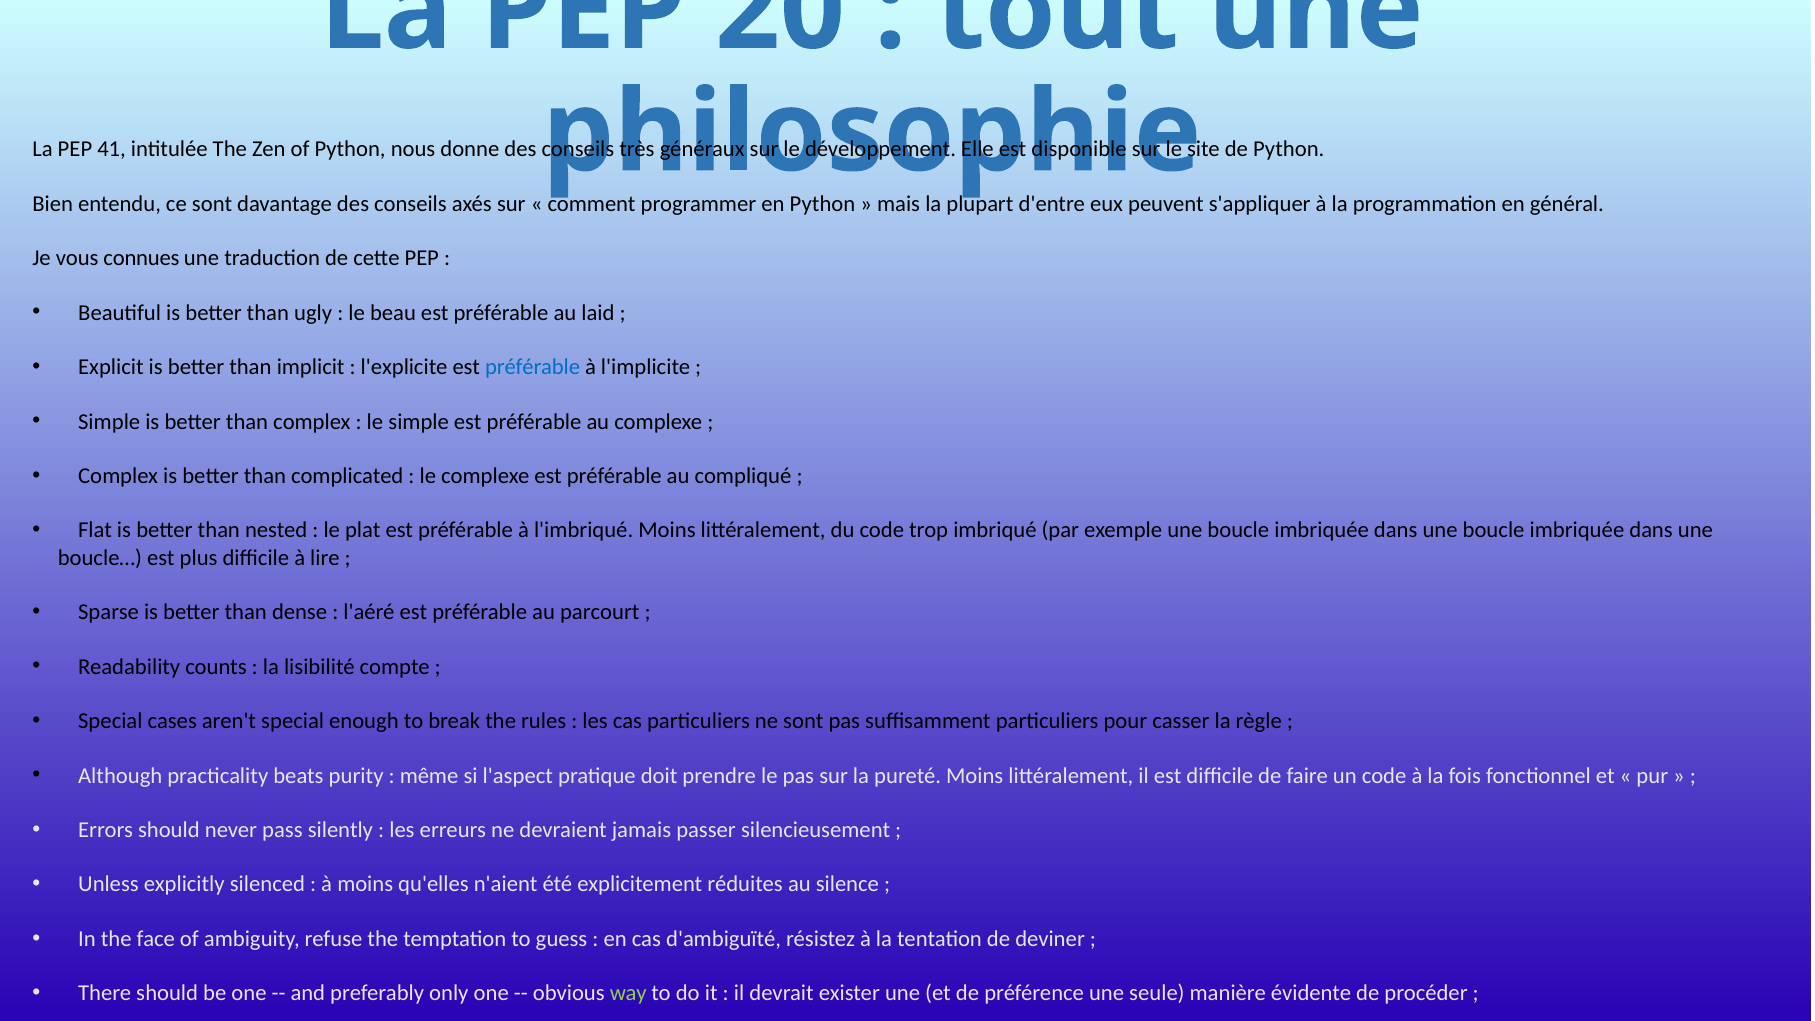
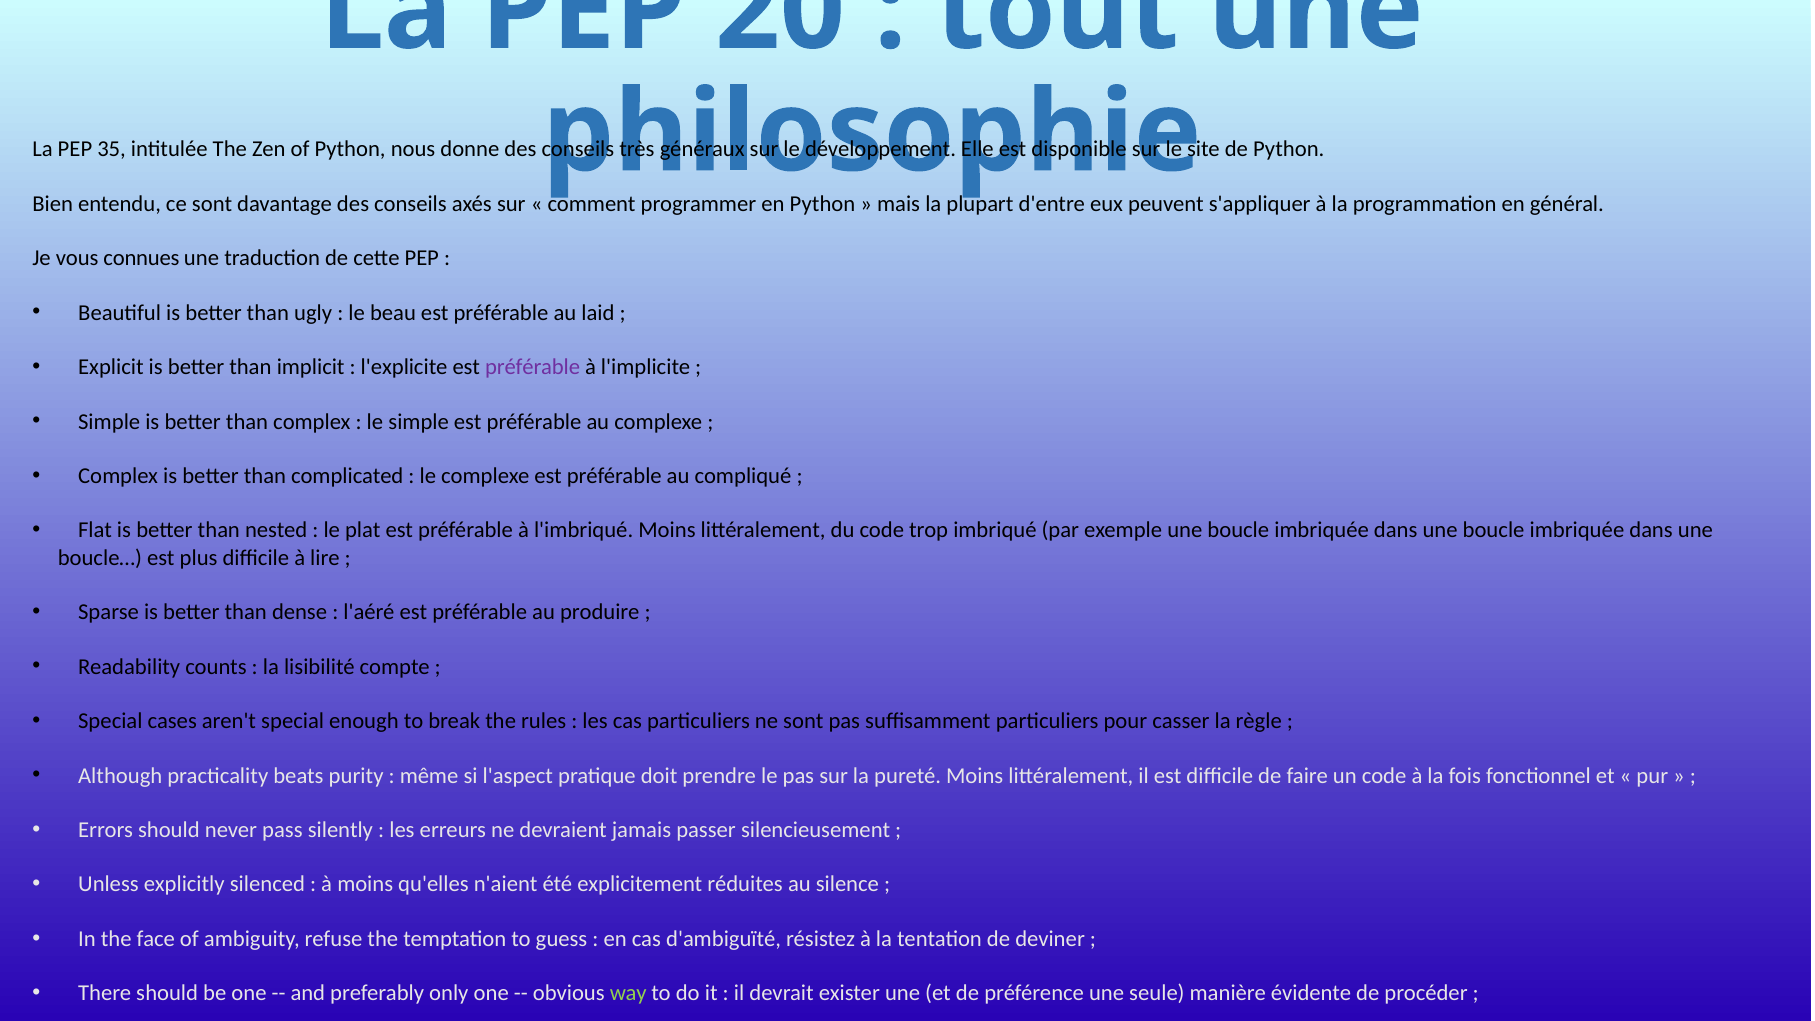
41: 41 -> 35 (112, 149)
préférable colour: blue -> purple (533, 367)
parcourt: parcourt -> produire (600, 612)
